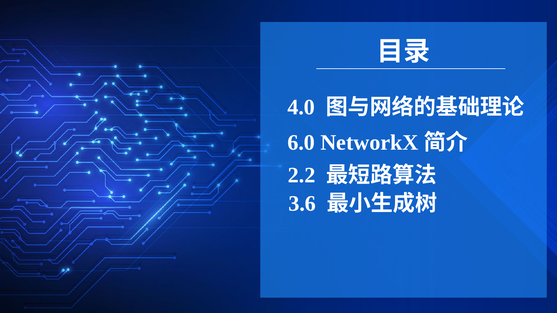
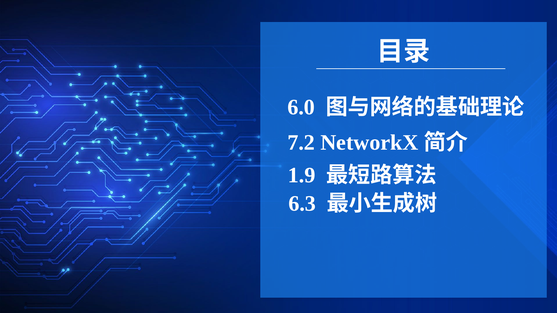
4.0: 4.0 -> 6.0 (301, 107)
6.0: 6.0 -> 7.2 (301, 143)
2.2: 2.2 -> 1.9 (302, 175)
3.6: 3.6 -> 6.3 (302, 204)
